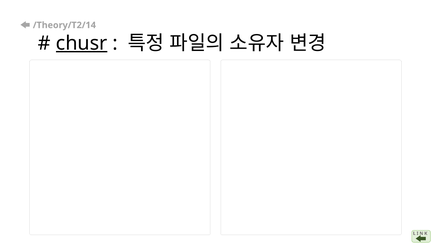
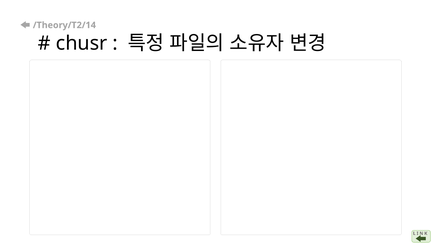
chusr underline: present -> none (82, 43)
